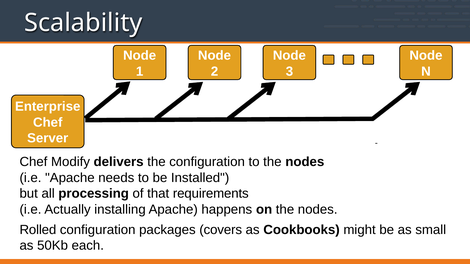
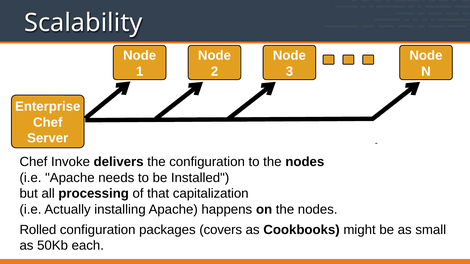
Modify: Modify -> Invoke (71, 162)
requirements: requirements -> capitalization (211, 194)
